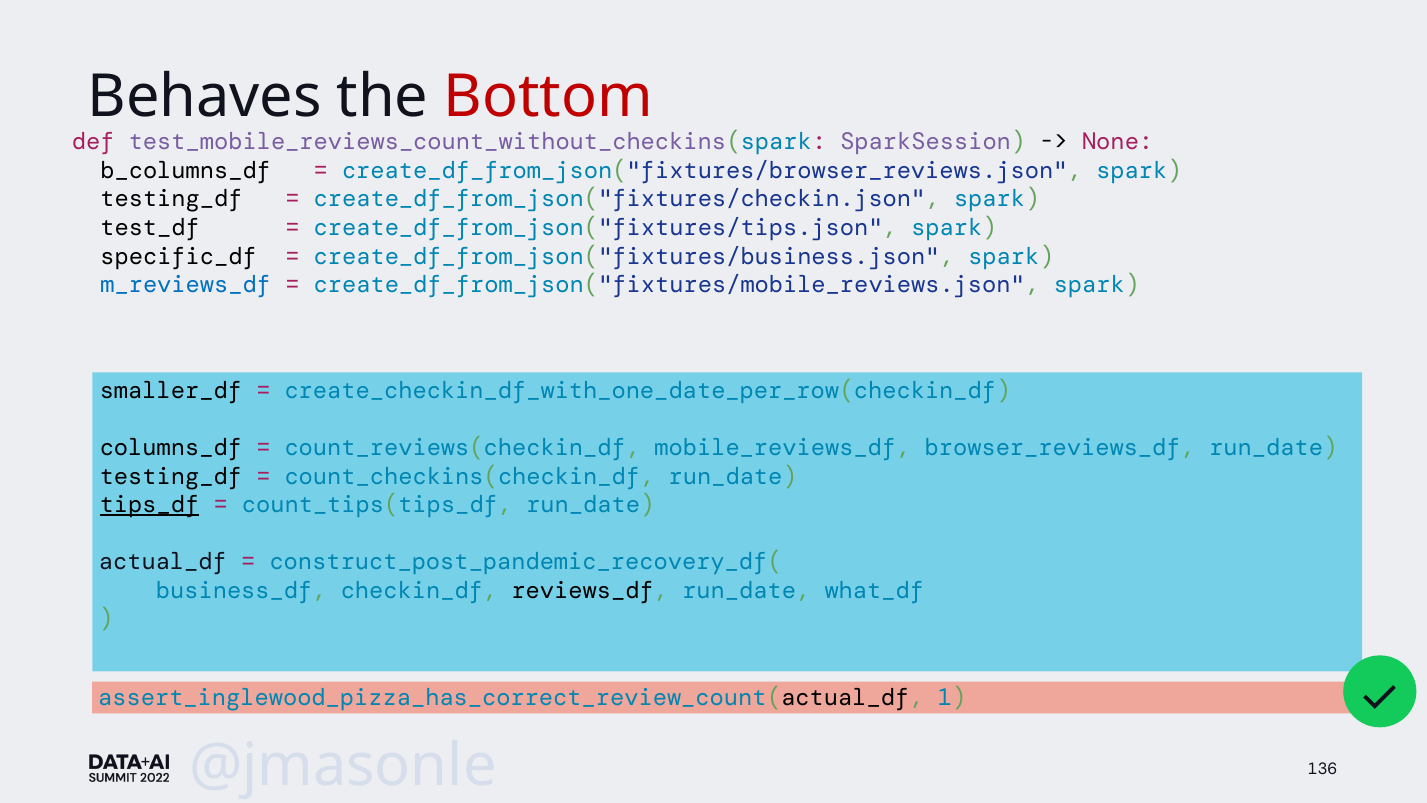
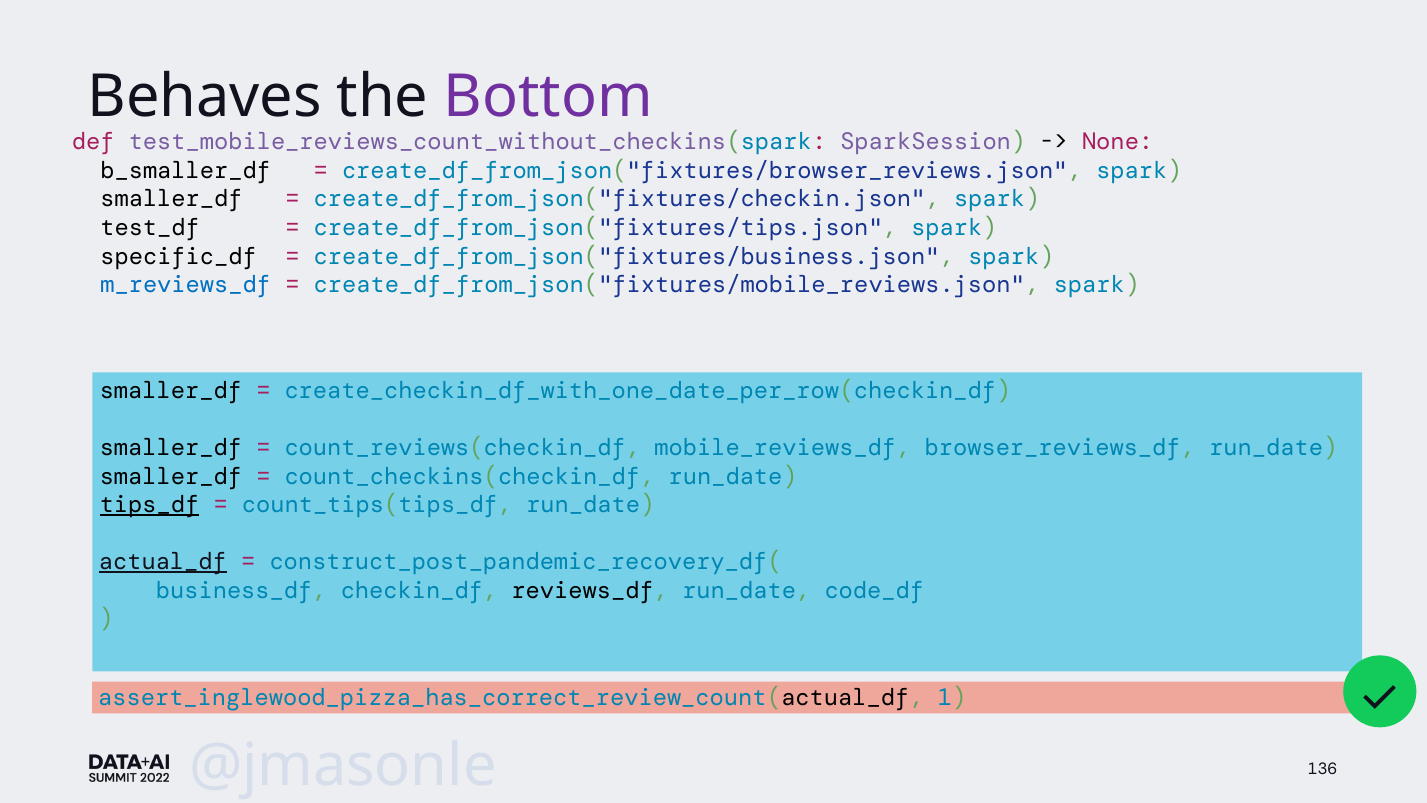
Bottom colour: red -> purple (548, 96)
b_columns_df: b_columns_df -> b_smaller_df (186, 171)
testing_df: testing_df -> smaller_df (171, 199)
columns_df: columns_df -> smaller_df (171, 448)
testing_df: testing_df -> smaller_df (171, 476)
actual_df underline: none -> present (163, 562)
what_df: what_df -> code_df (874, 590)
